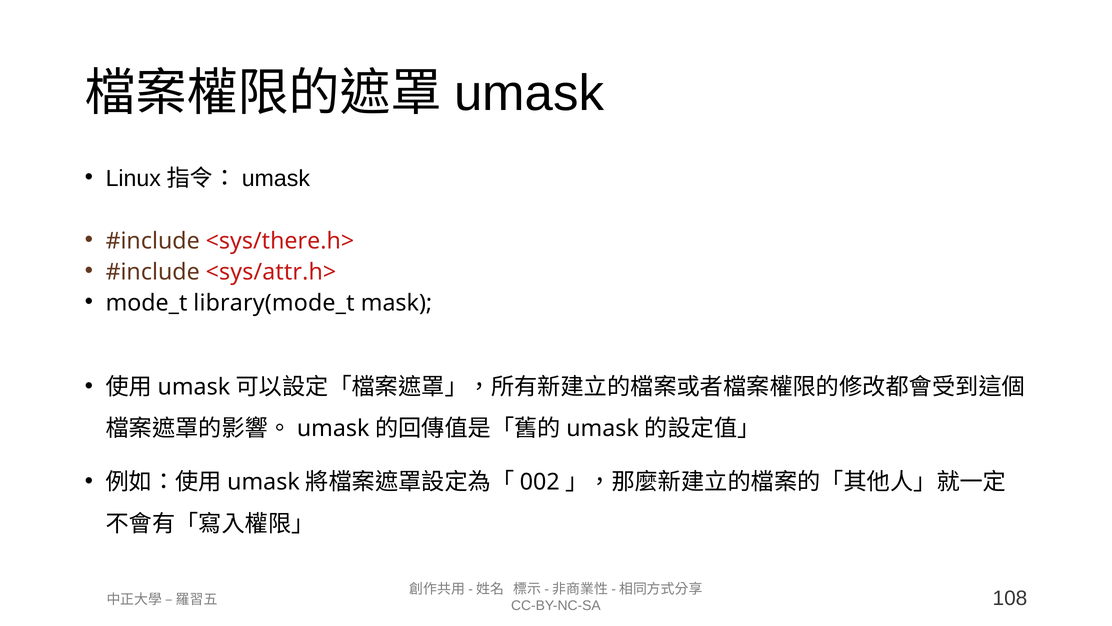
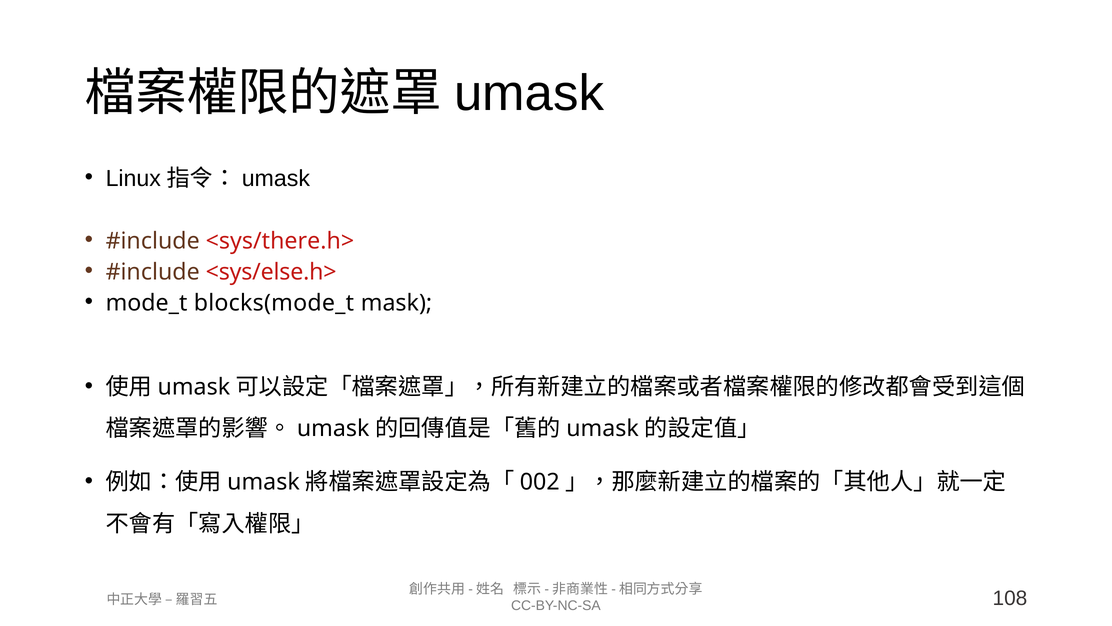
<sys/attr.h>: <sys/attr.h> -> <sys/else.h> (271, 272)
library(mode_t: library(mode_t -> blocks(mode_t (274, 303)
